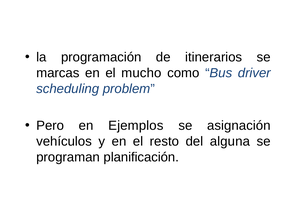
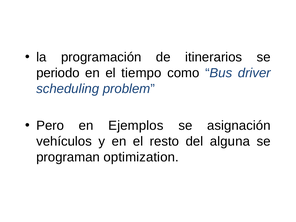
marcas: marcas -> periodo (58, 73)
mucho: mucho -> tiempo (141, 73)
planificación: planificación -> optimization (141, 157)
